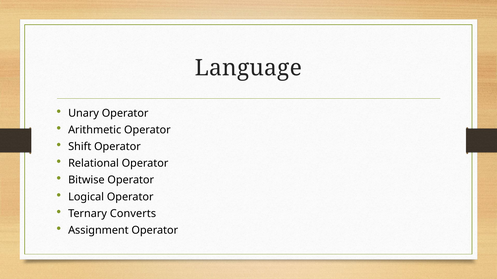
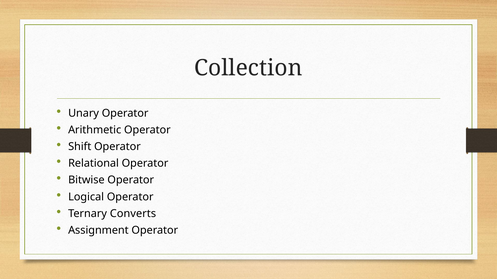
Language: Language -> Collection (248, 68)
